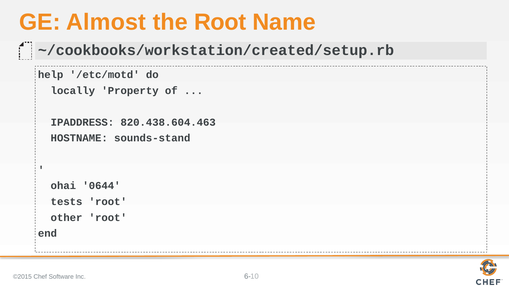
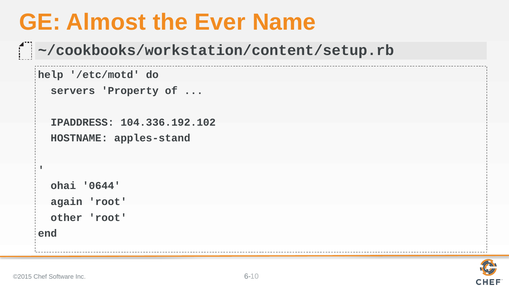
the Root: Root -> Ever (220, 22)
~/cookbooks/workstation/created/setup.rb: ~/cookbooks/workstation/created/setup.rb -> ~/cookbooks/workstation/content/setup.rb (216, 50)
locally: locally -> servers (73, 91)
820.438.604.463: 820.438.604.463 -> 104.336.192.102 (168, 122)
sounds-stand: sounds-stand -> apples-stand (152, 138)
tests: tests -> again (67, 202)
